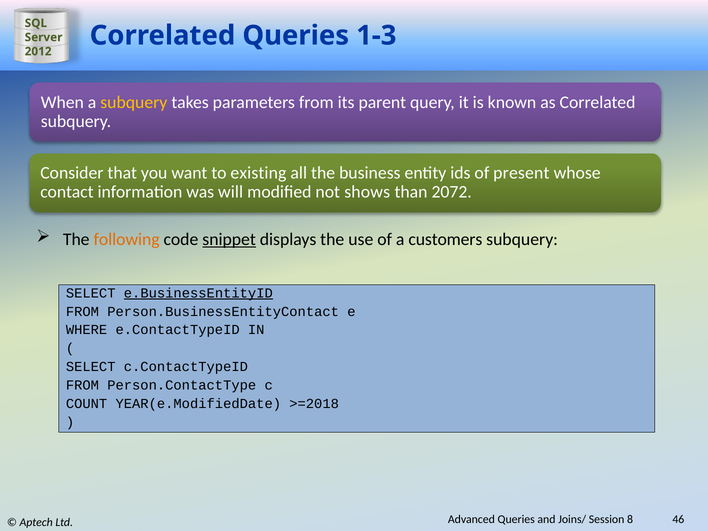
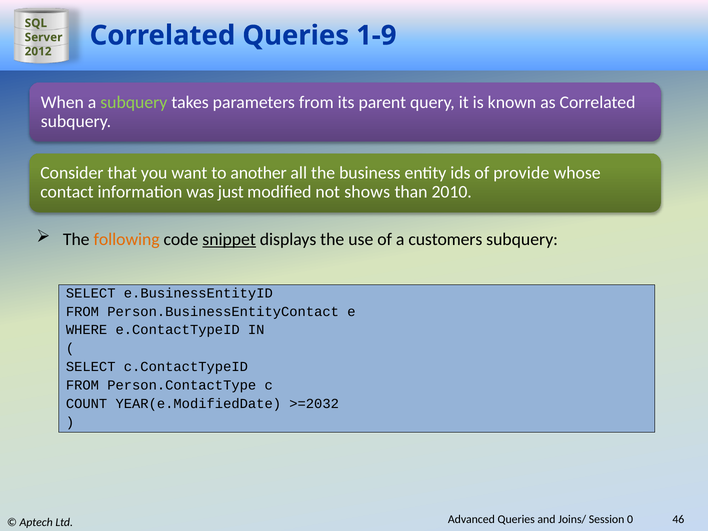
1-3: 1-3 -> 1-9 (376, 36)
subquery colour: yellow -> light green (134, 102)
existing: existing -> another (259, 173)
present: present -> provide (521, 173)
will: will -> just (231, 192)
2072: 2072 -> 2010 (452, 192)
e.BusinessEntityID underline: present -> none (198, 293)
>=2018: >=2018 -> >=2032 (314, 404)
8: 8 -> 0 (630, 519)
